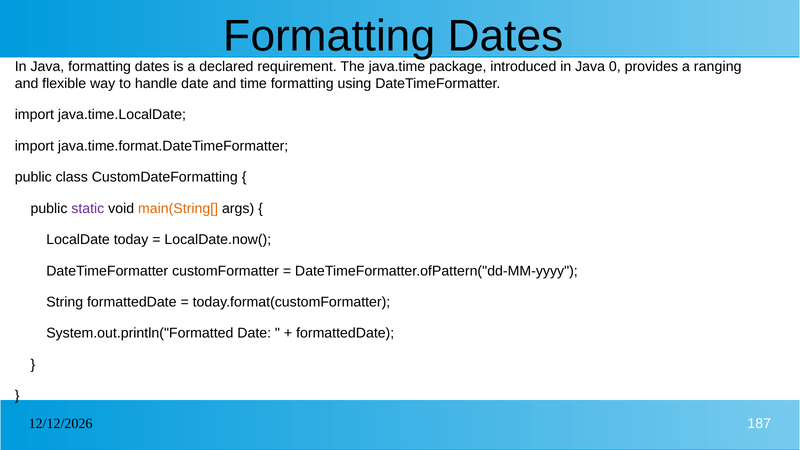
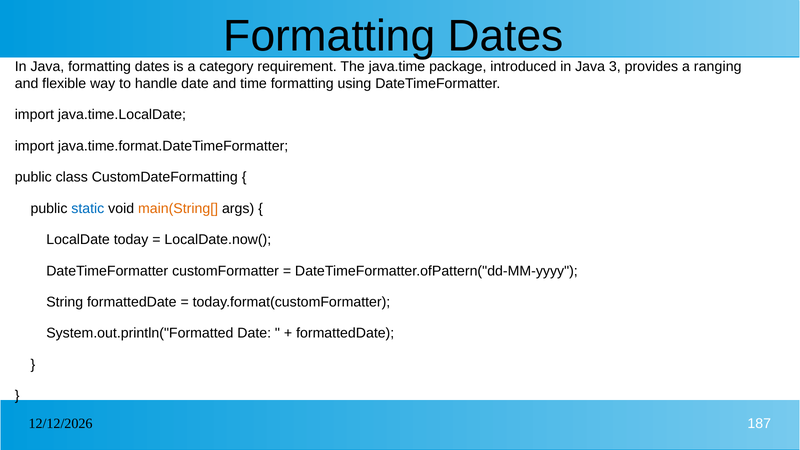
declared: declared -> category (226, 67)
0: 0 -> 3 (615, 67)
static colour: purple -> blue (88, 208)
